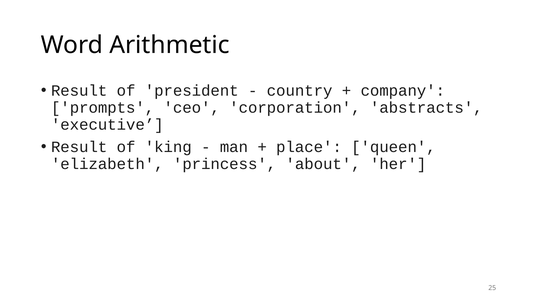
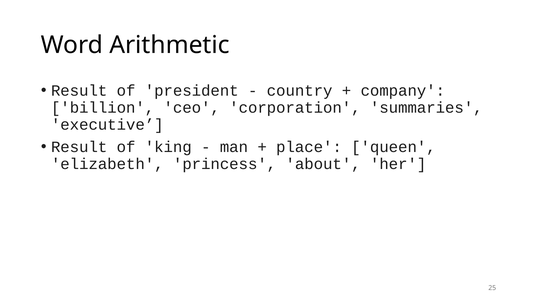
prompts: prompts -> billion (103, 108)
abstracts: abstracts -> summaries (426, 108)
